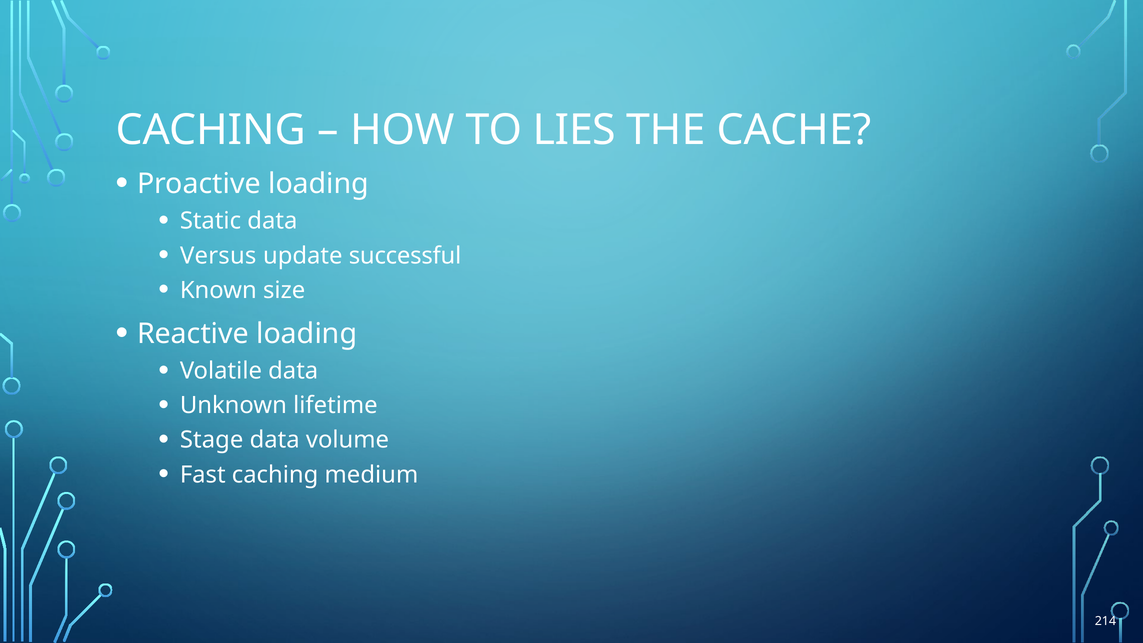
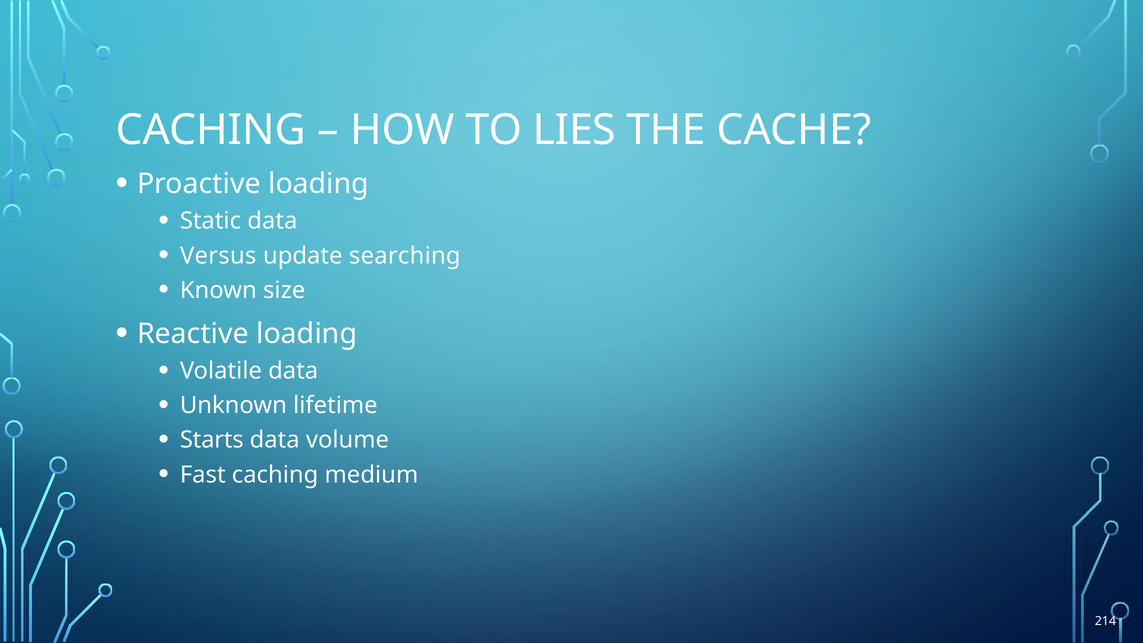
successful: successful -> searching (405, 256)
Stage: Stage -> Starts (212, 440)
